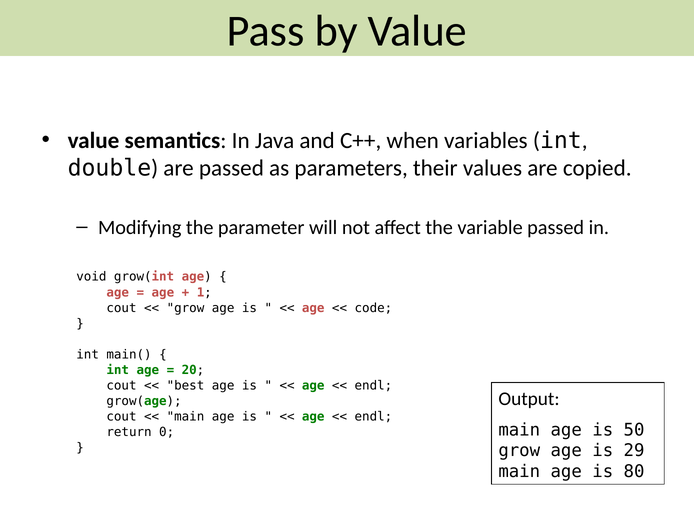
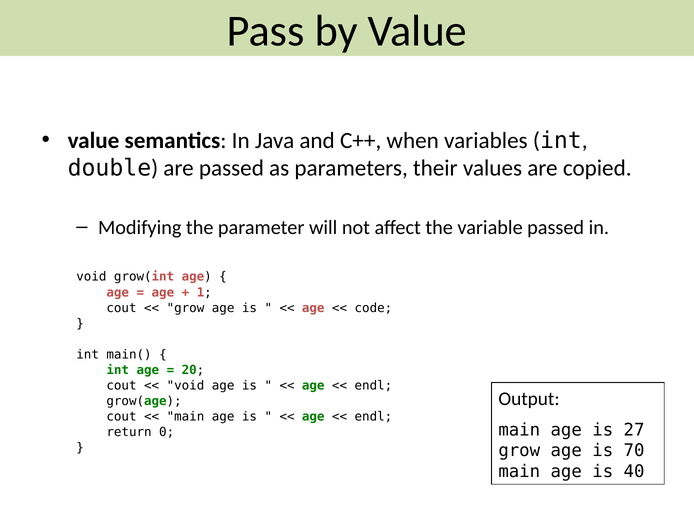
best: best -> void (185, 385)
50: 50 -> 27 (634, 429)
29: 29 -> 70 (634, 450)
80: 80 -> 40 (634, 471)
